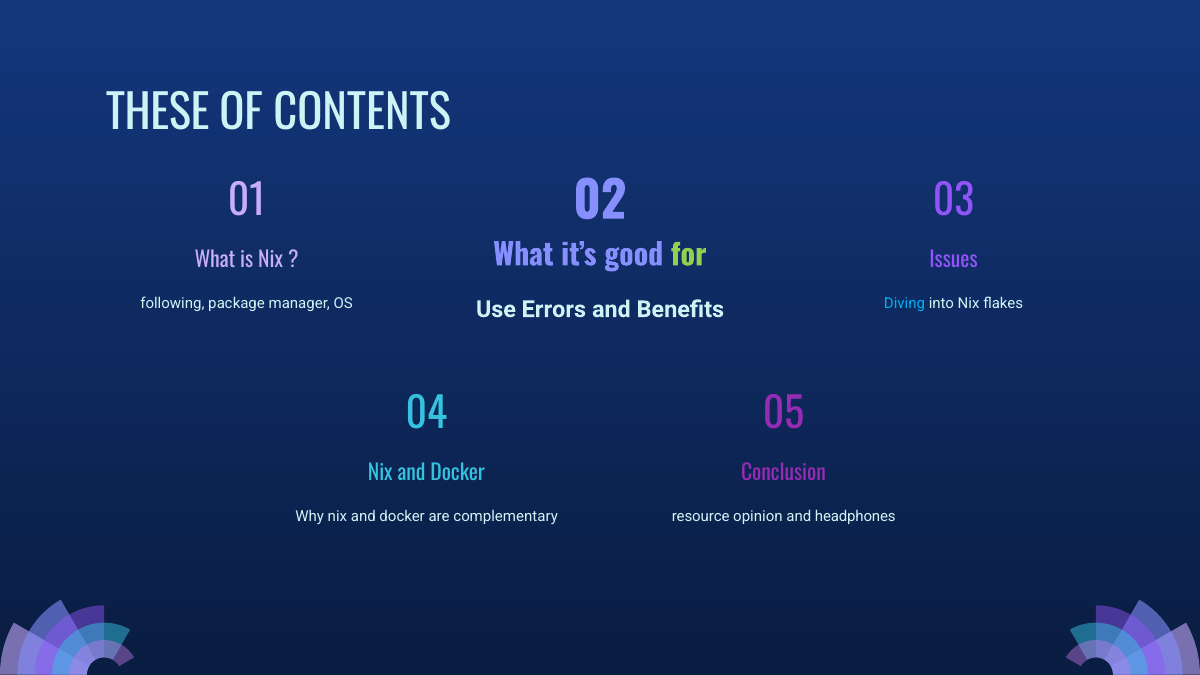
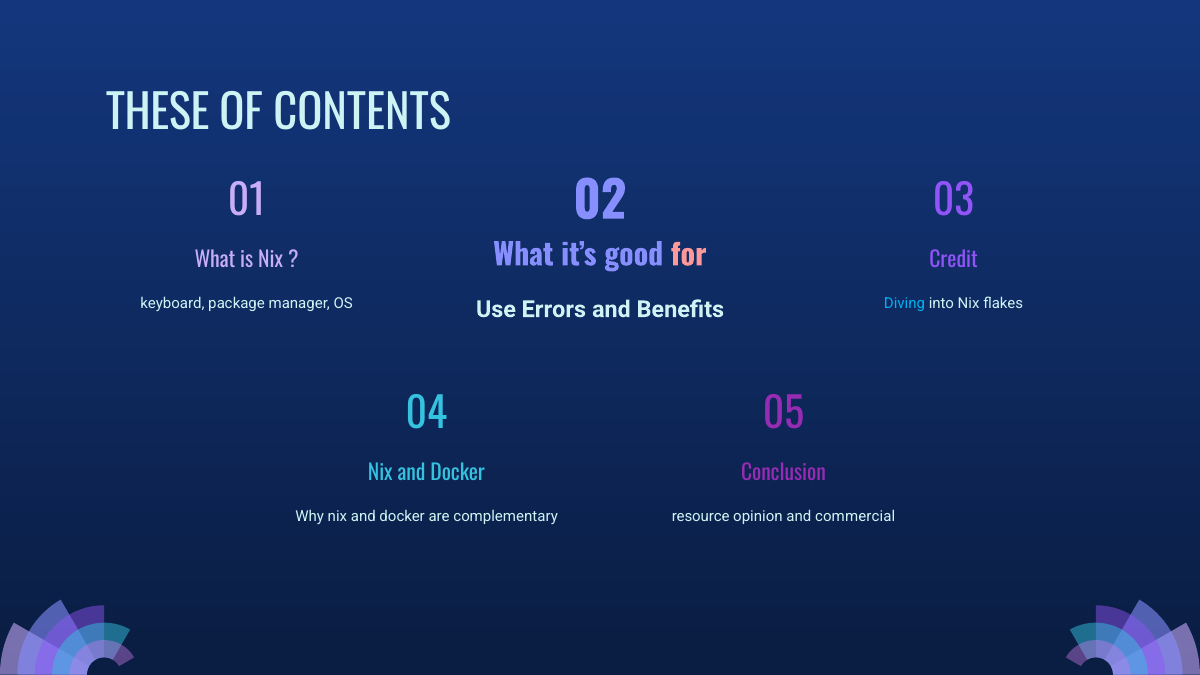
for colour: light green -> pink (689, 256)
Issues: Issues -> Credit (954, 260)
following: following -> keyboard (172, 304)
headphones: headphones -> commercial (855, 517)
